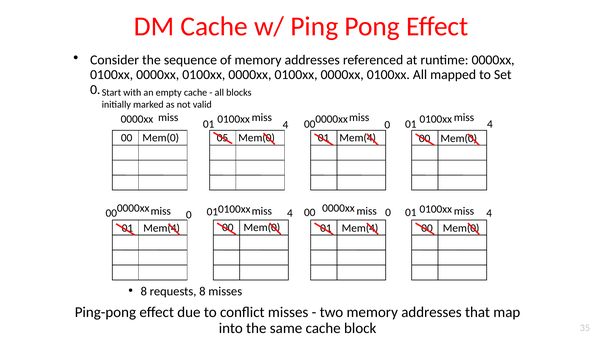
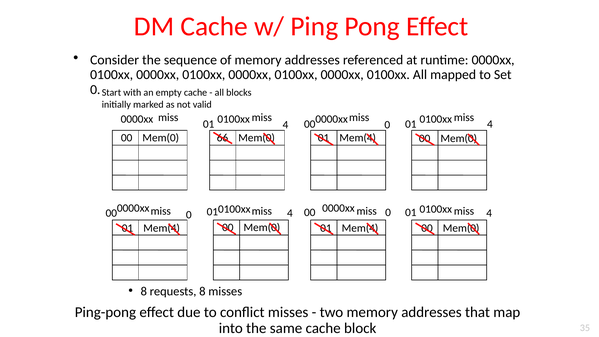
05: 05 -> 66 (222, 138)
